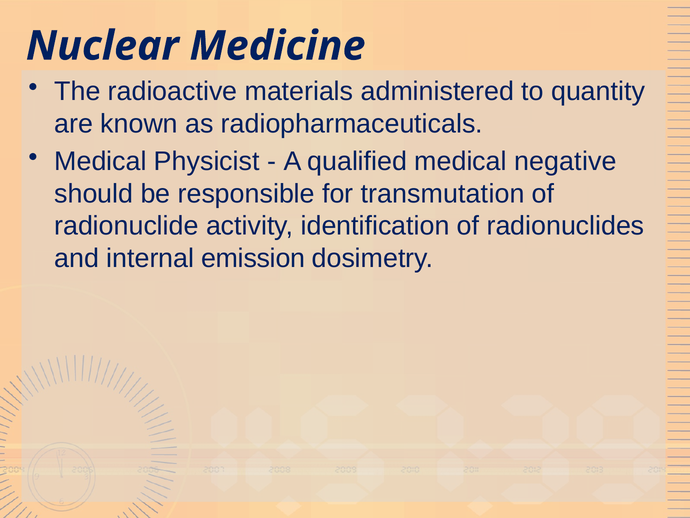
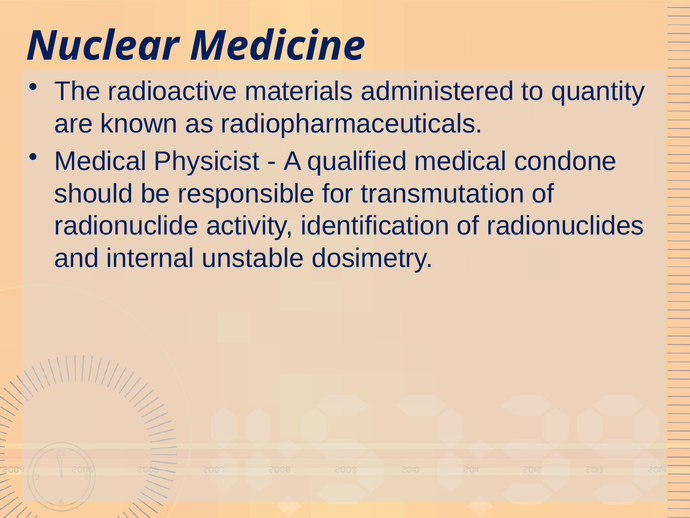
negative: negative -> condone (565, 161)
emission: emission -> unstable (253, 258)
